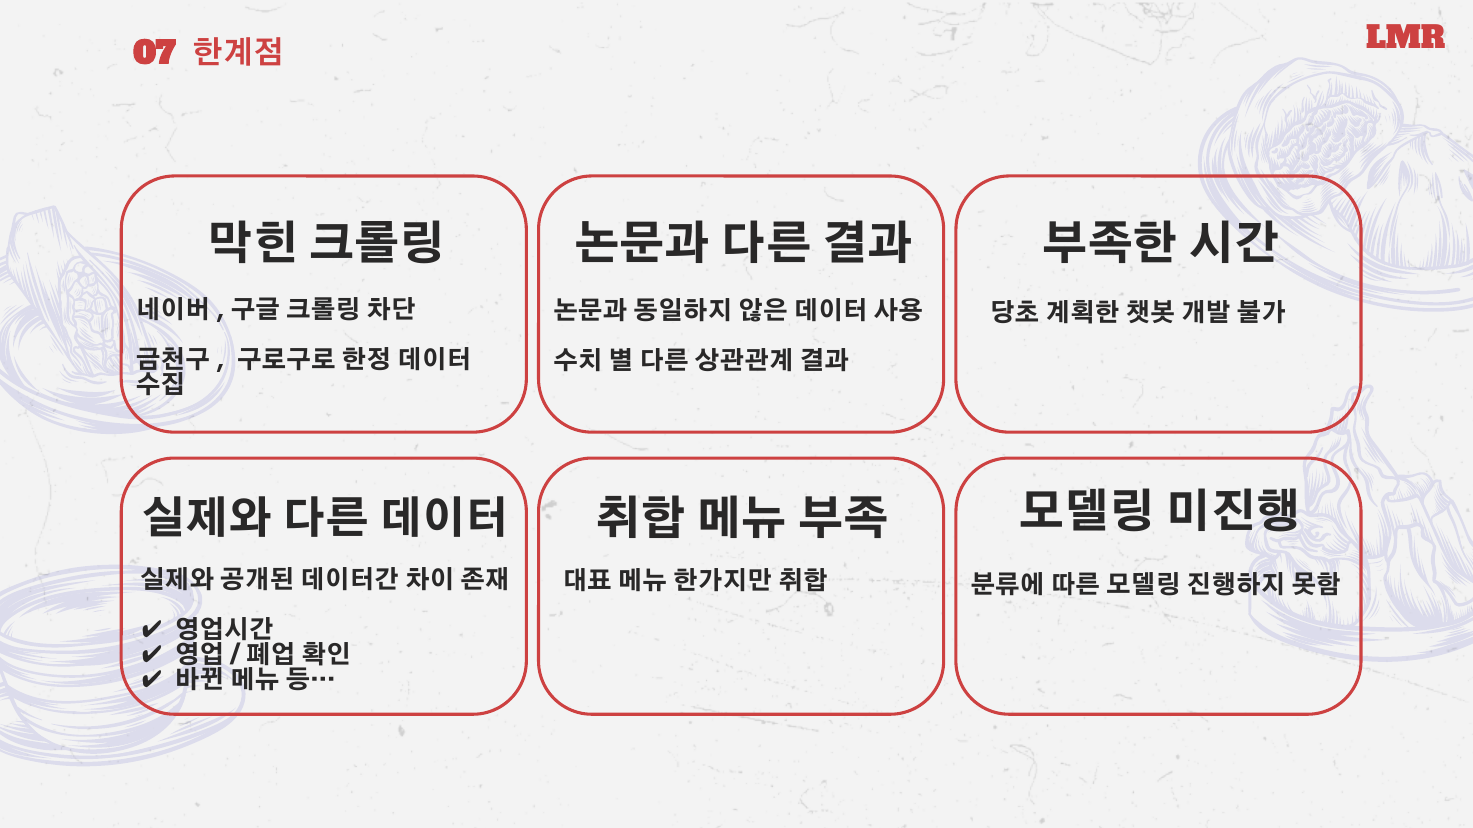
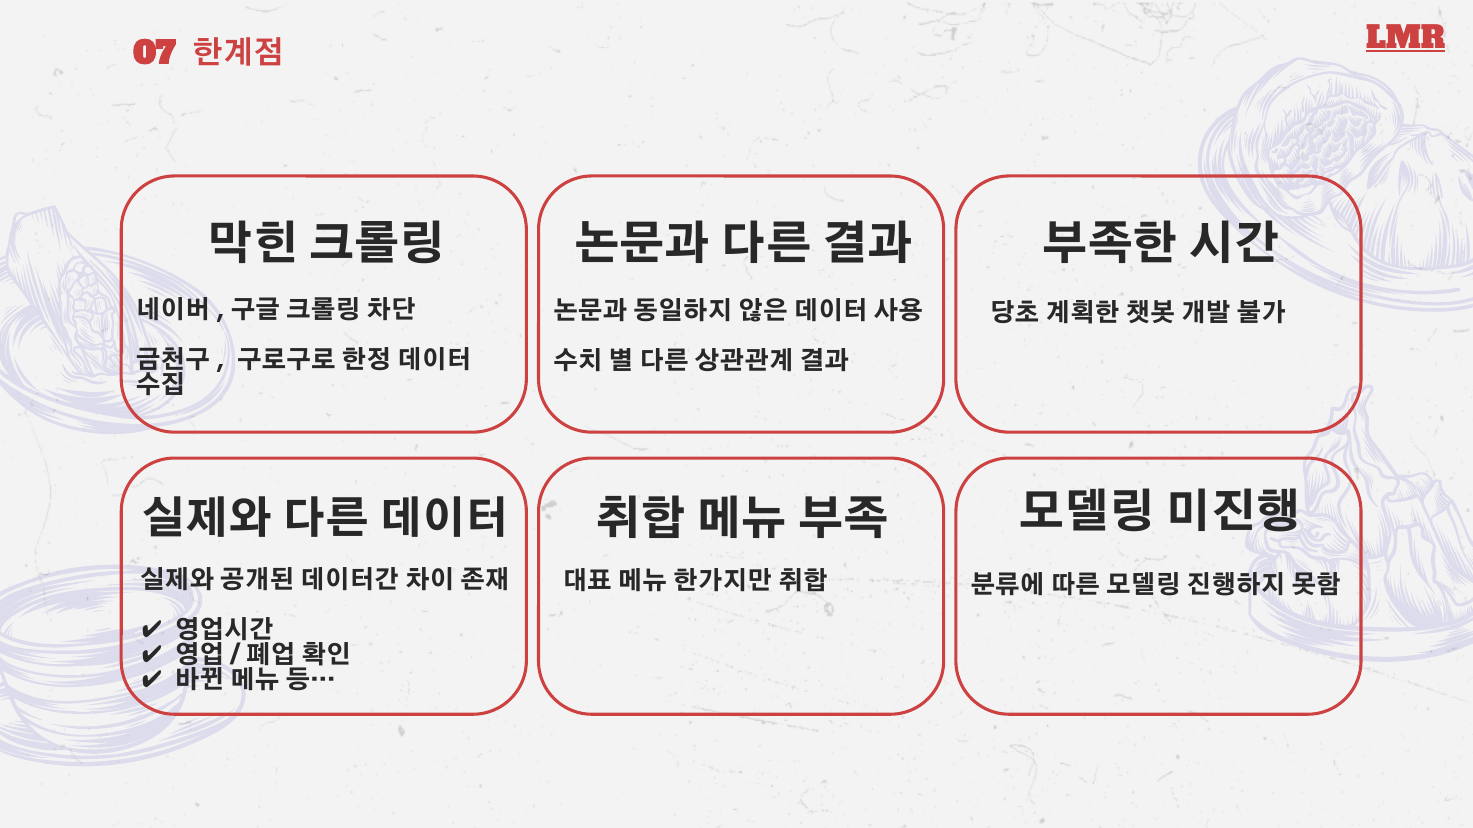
LMR underline: none -> present (1406, 38)
